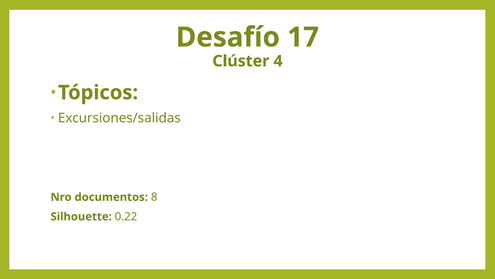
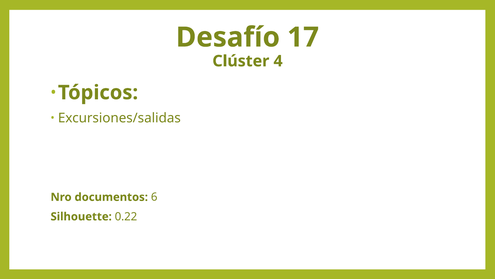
8: 8 -> 6 (154, 197)
